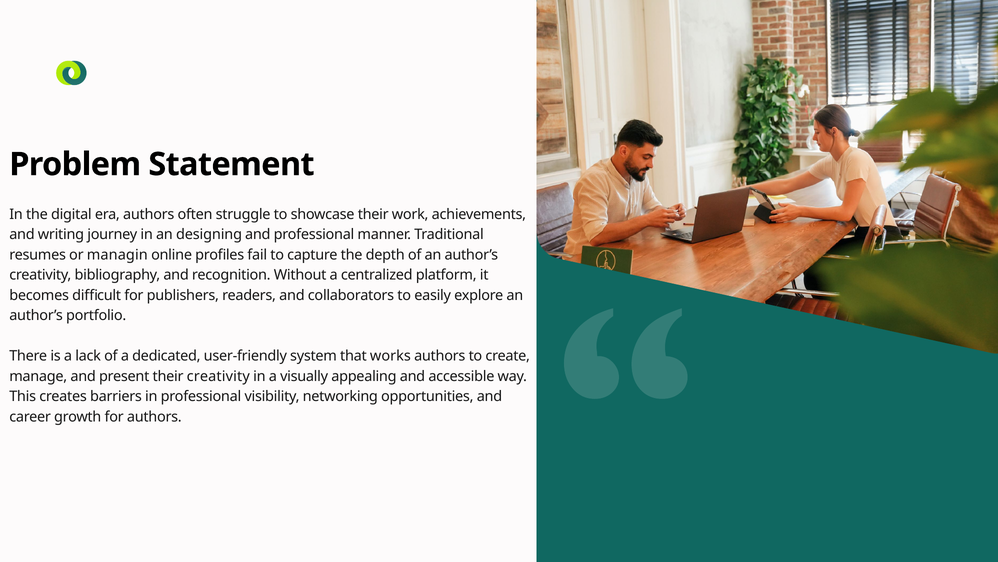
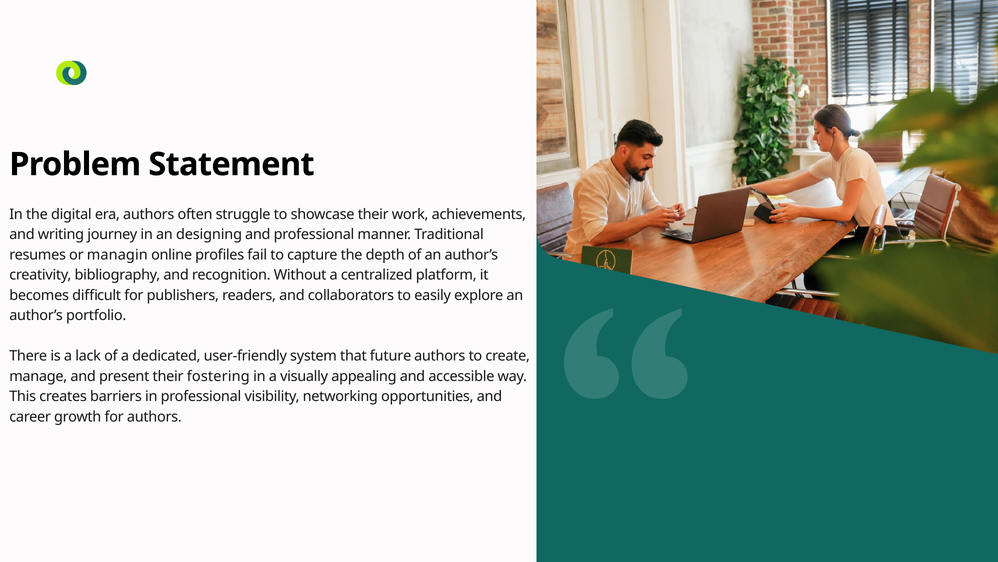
works: works -> future (391, 356)
their creativity: creativity -> fostering (218, 376)
